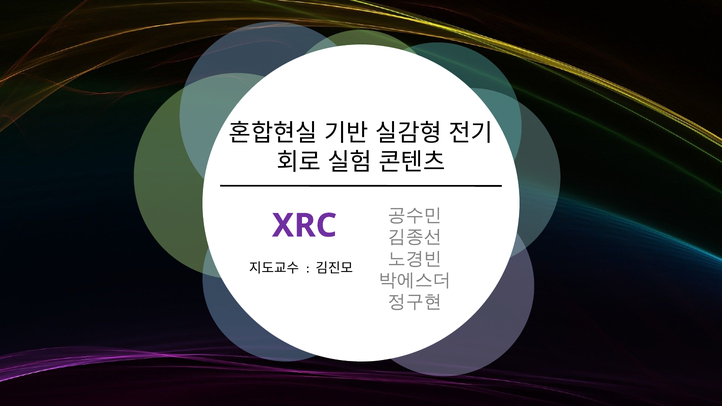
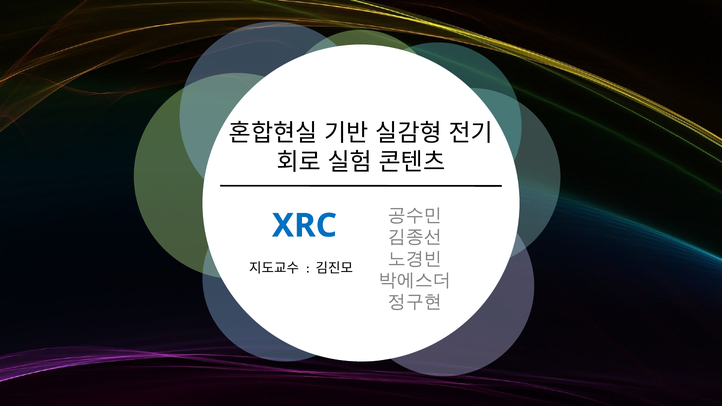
XRC colour: purple -> blue (304, 226)
